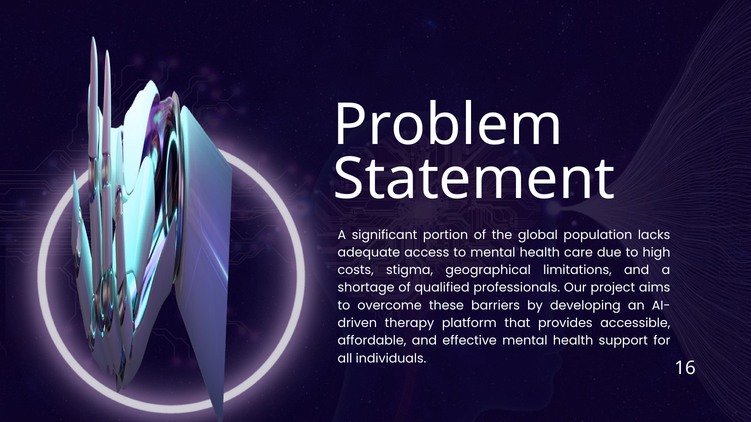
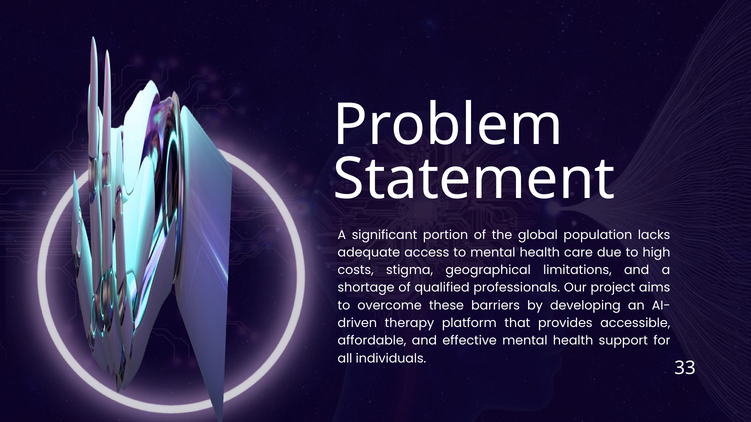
16: 16 -> 33 (685, 368)
